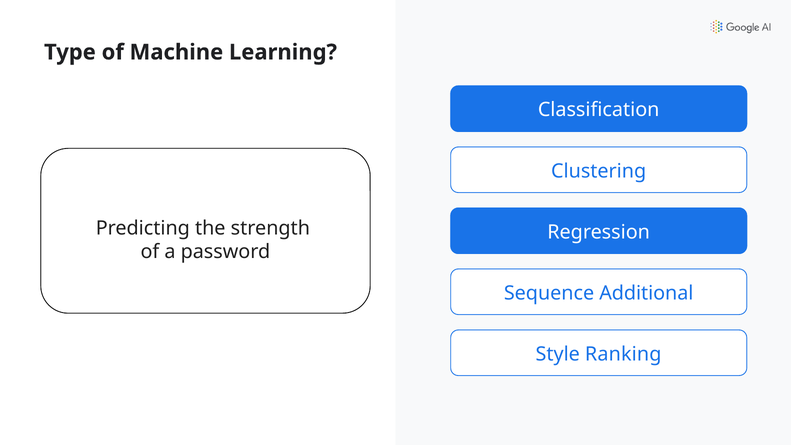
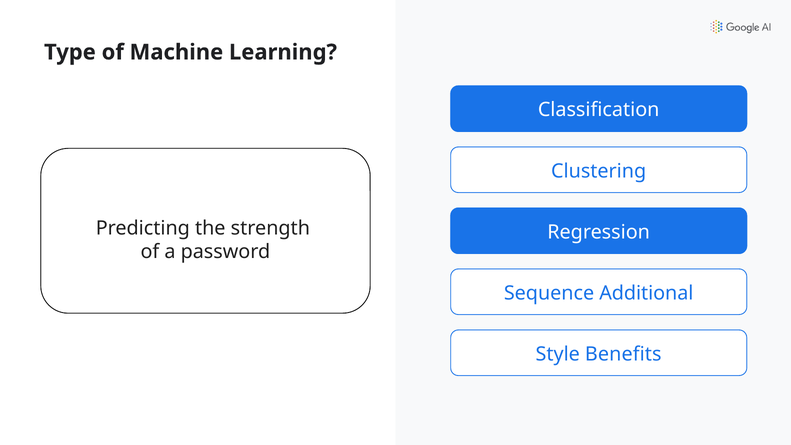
Ranking: Ranking -> Benefits (623, 354)
